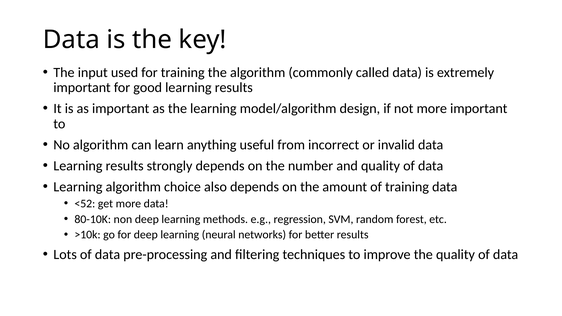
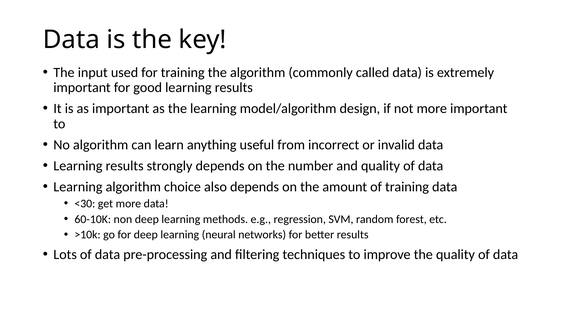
<52: <52 -> <30 (85, 204)
80-10K: 80-10K -> 60-10K (93, 219)
